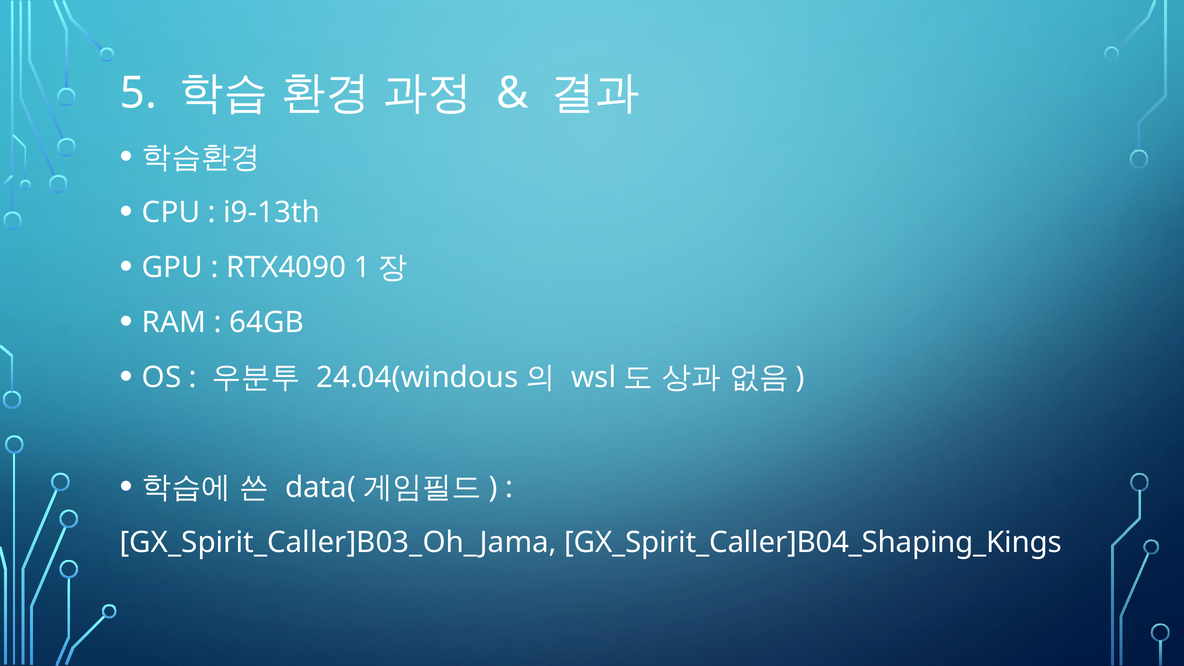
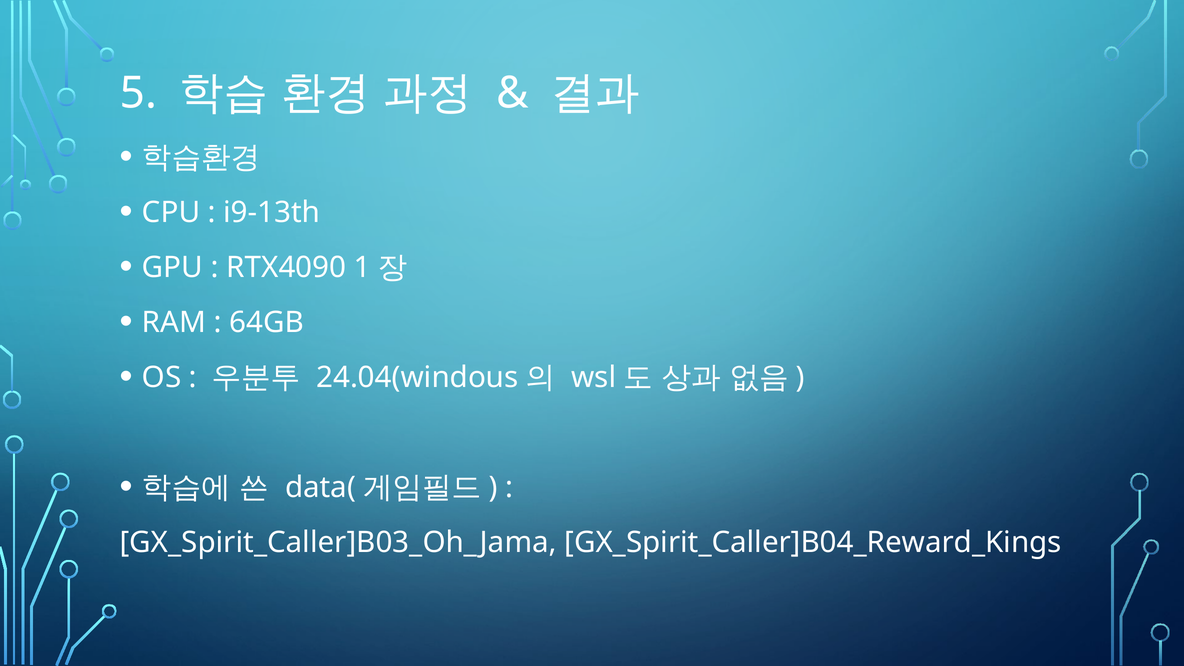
GX_Spirit_Caller]B04_Shaping_Kings: GX_Spirit_Caller]B04_Shaping_Kings -> GX_Spirit_Caller]B04_Reward_Kings (813, 542)
